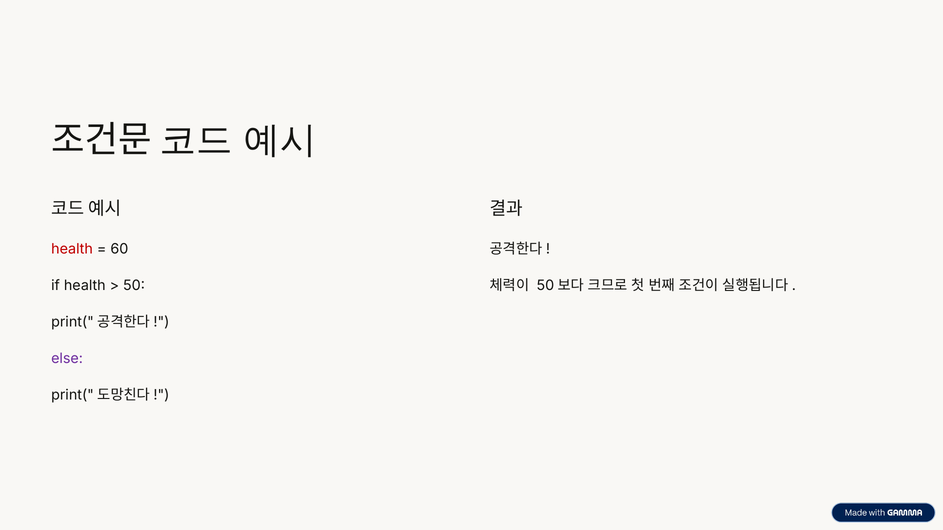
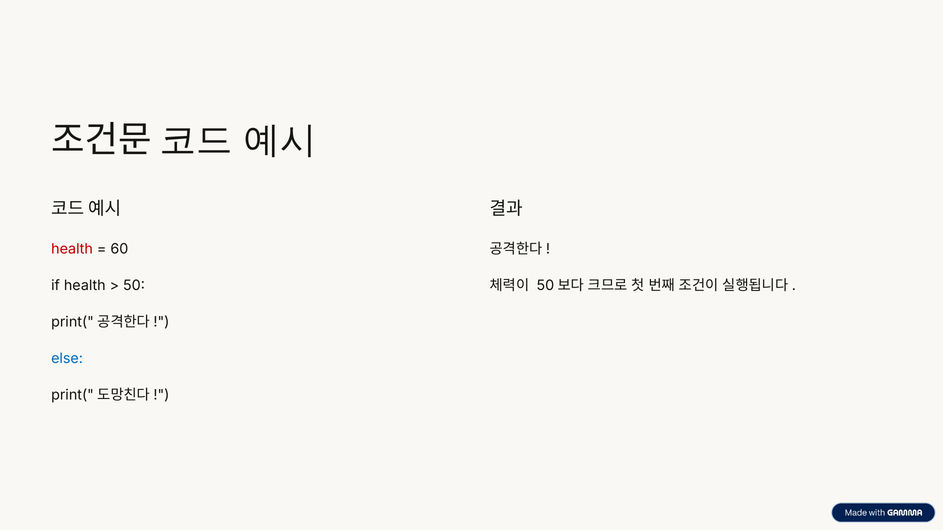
else colour: purple -> blue (67, 359)
